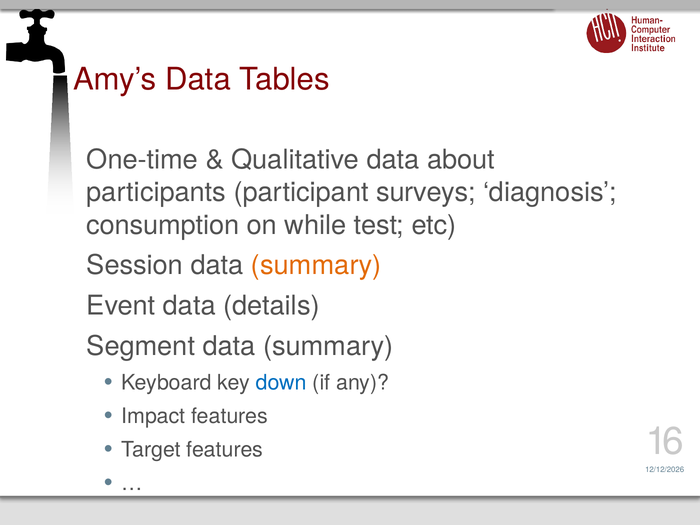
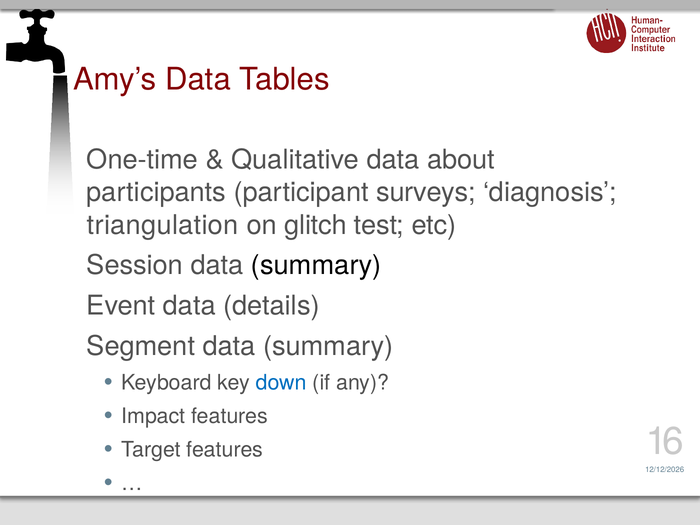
consumption: consumption -> triangulation (163, 225)
while: while -> glitch (316, 225)
summary colour: orange -> black (316, 265)
